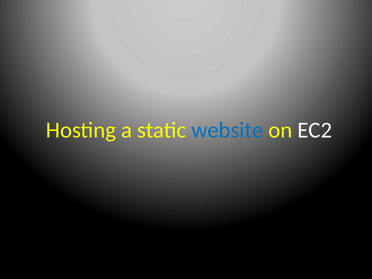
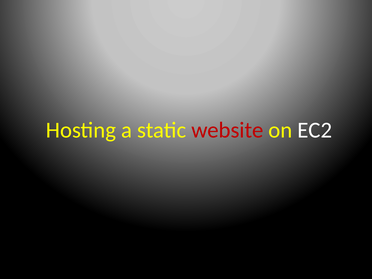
website colour: blue -> red (227, 130)
